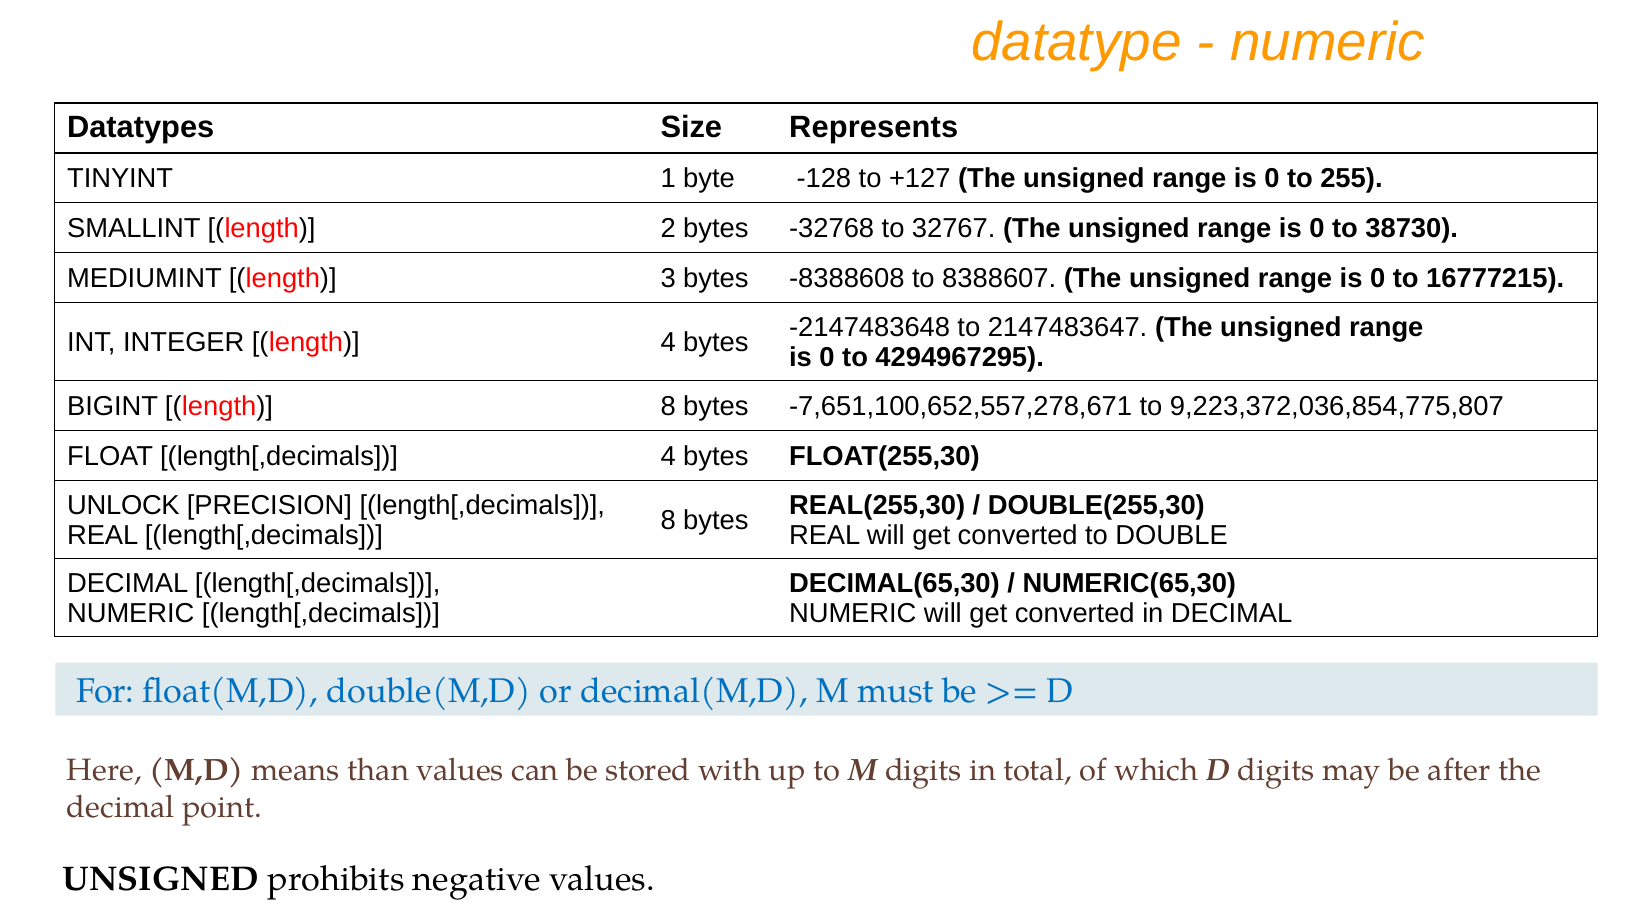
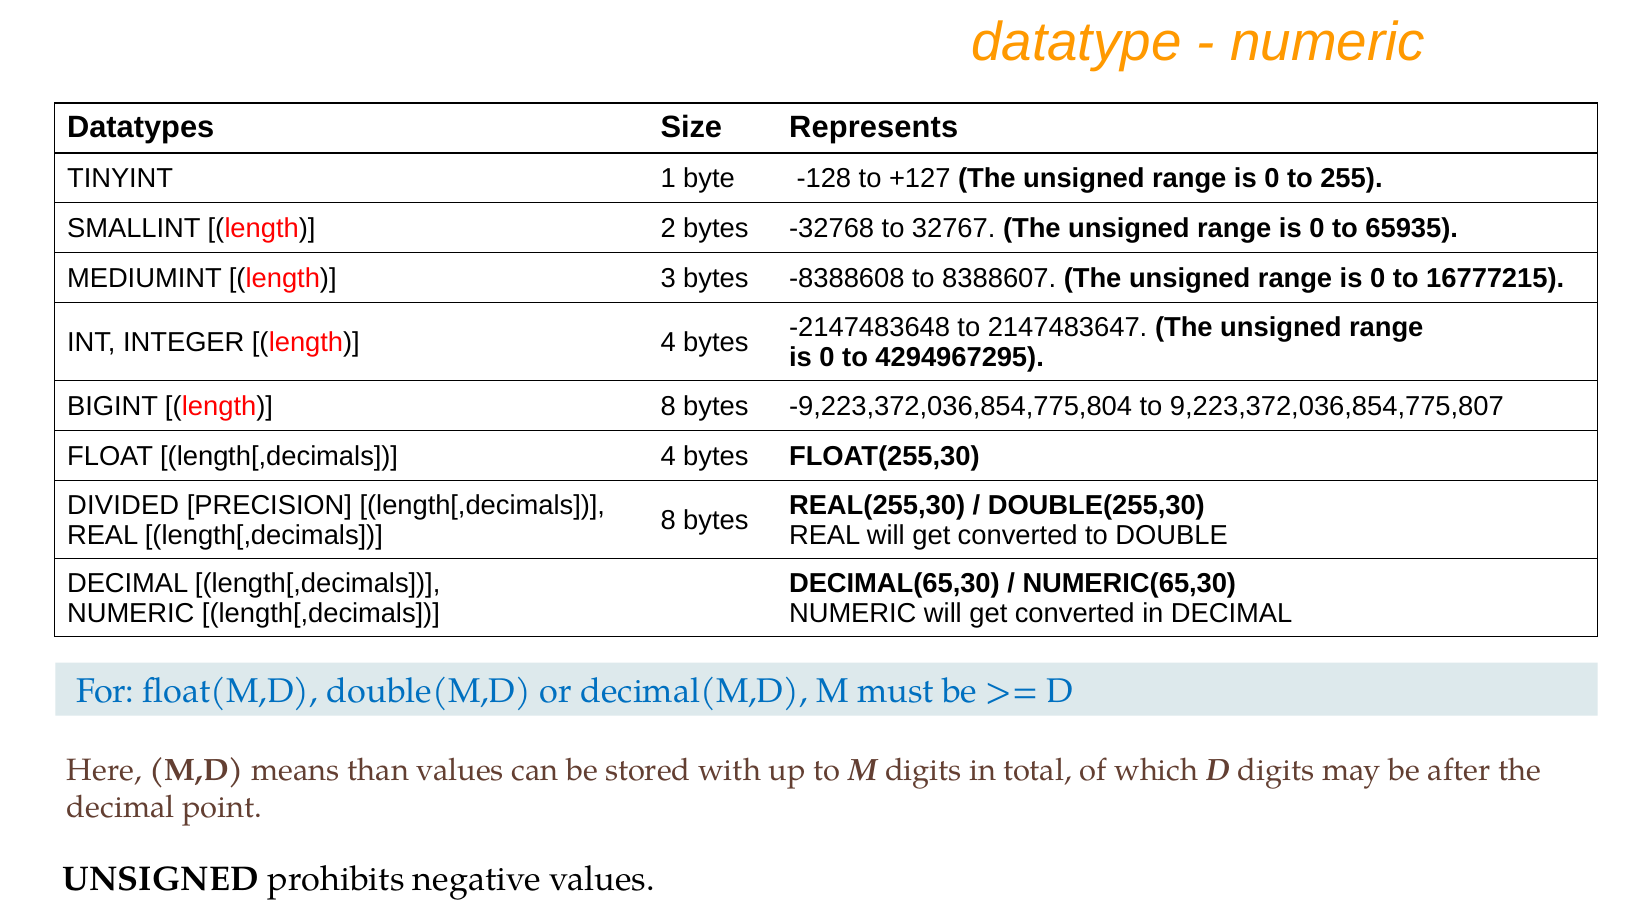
38730: 38730 -> 65935 (1412, 228)
-7,651,100,652,557,278,671: -7,651,100,652,557,278,671 -> -9,223,372,036,854,775,804 (961, 406)
UNLOCK: UNLOCK -> DIVIDED (123, 505)
